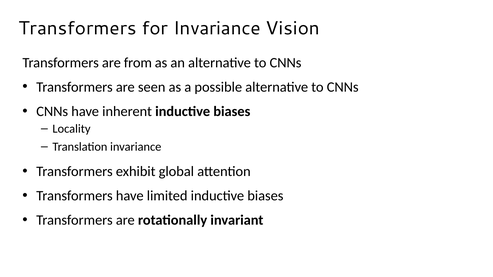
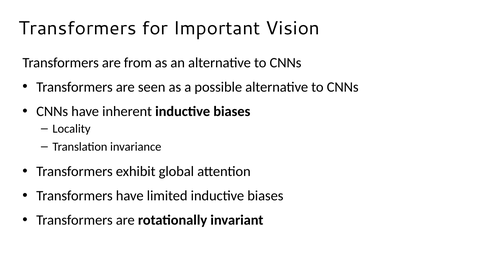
for Invariance: Invariance -> Important (217, 28)
